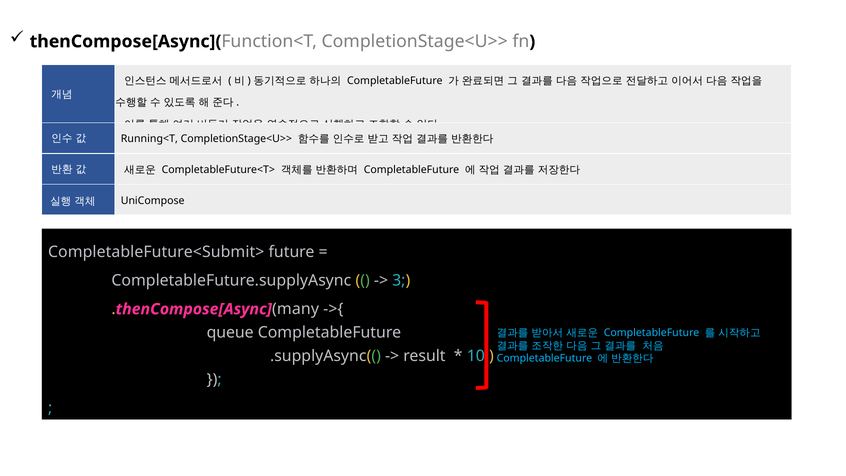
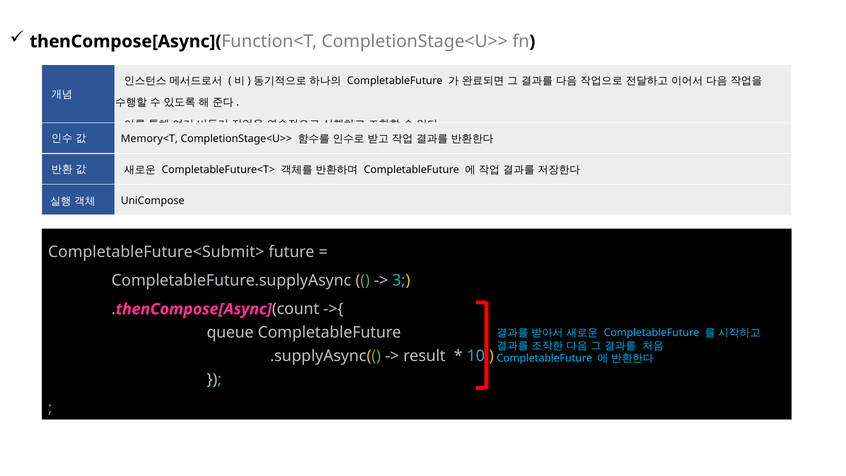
Running<T: Running<T -> Memory<T (149, 139)
many: many -> count (296, 309)
